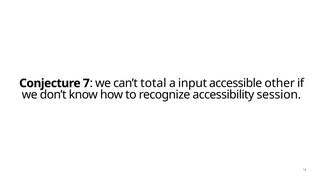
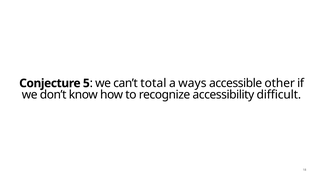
7: 7 -> 5 (86, 83)
input: input -> ways (192, 83)
session: session -> difficult (279, 95)
